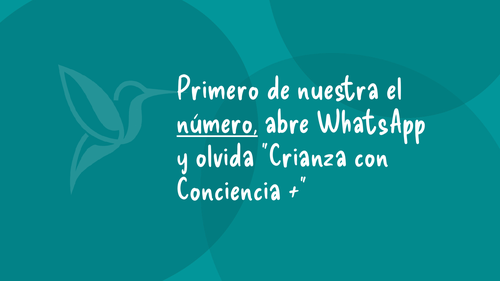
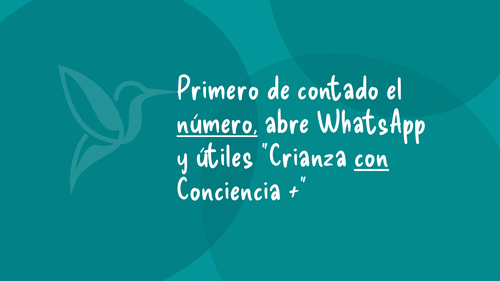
nuestra: nuestra -> contado (338, 89)
olvida: olvida -> útiles (225, 157)
con underline: none -> present (372, 157)
